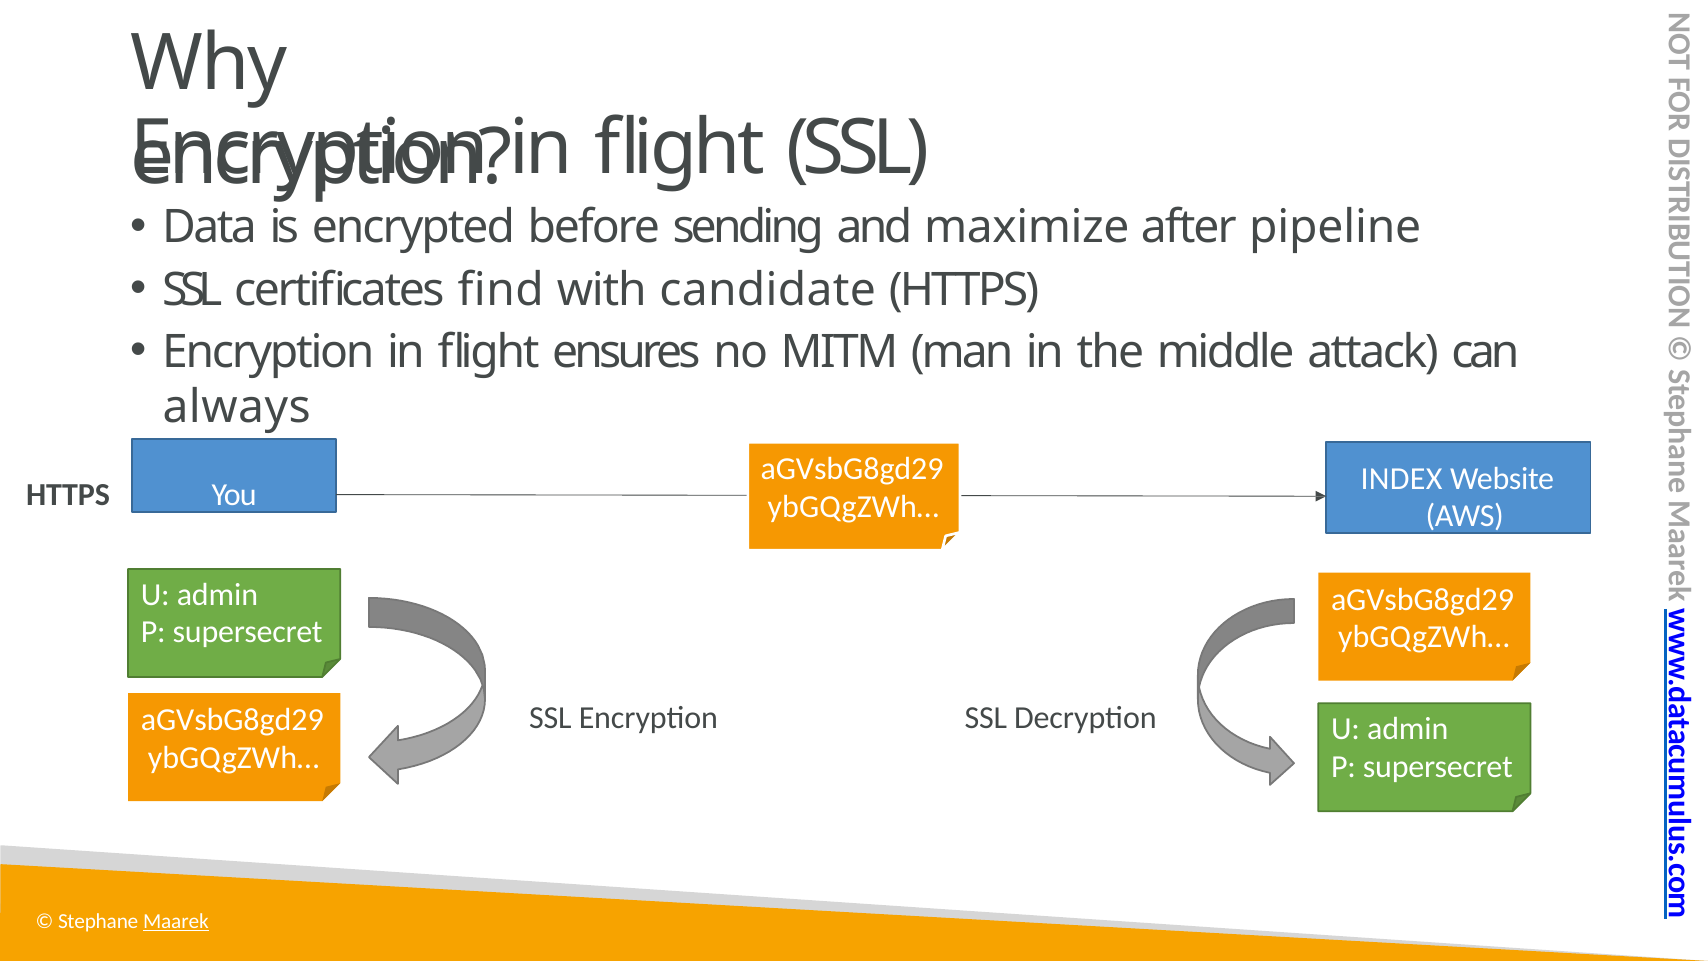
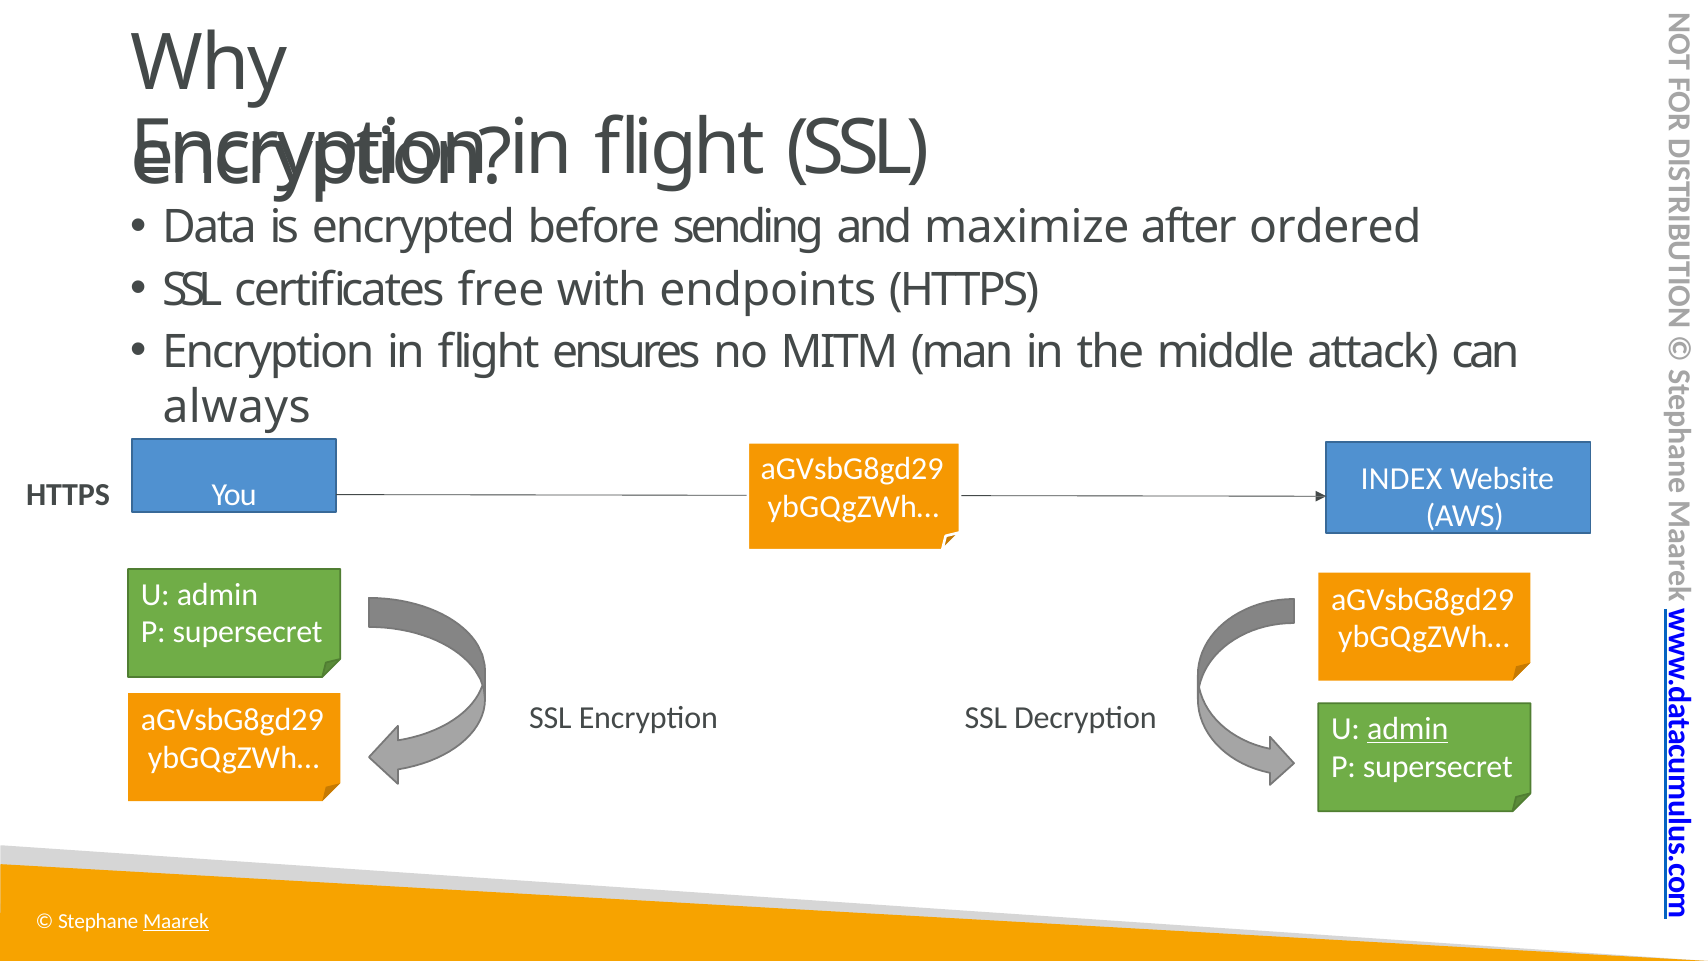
pipeline: pipeline -> ordered (1335, 228)
find: find -> free (501, 290)
candidate: candidate -> endpoints (768, 290)
admin underline: none -> present (1408, 729)
